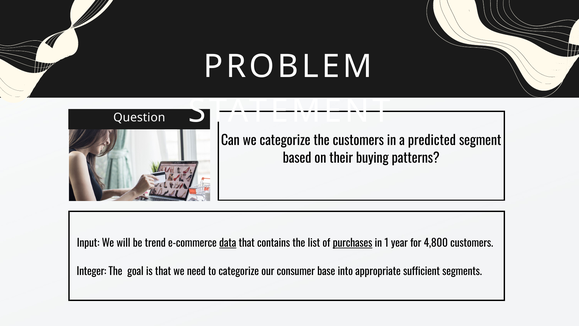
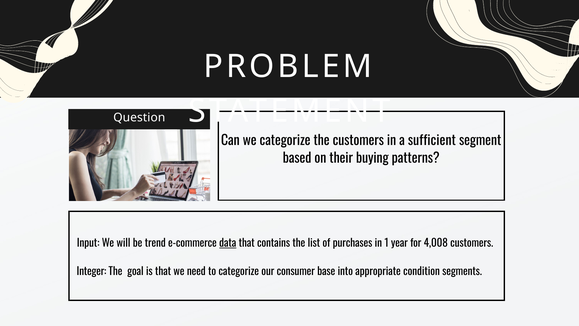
predicted: predicted -> sufficient (432, 140)
purchases underline: present -> none (353, 243)
4,800: 4,800 -> 4,008 (436, 243)
sufficient: sufficient -> condition (421, 271)
